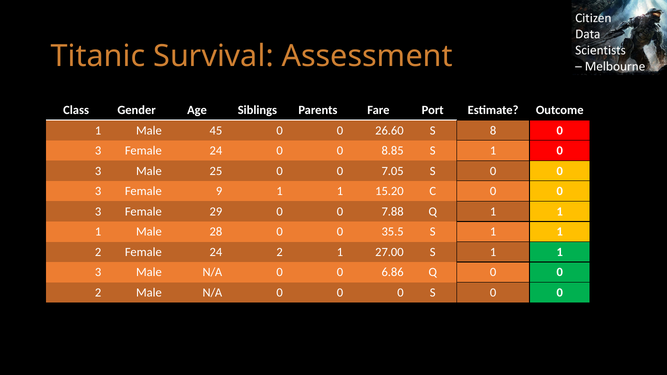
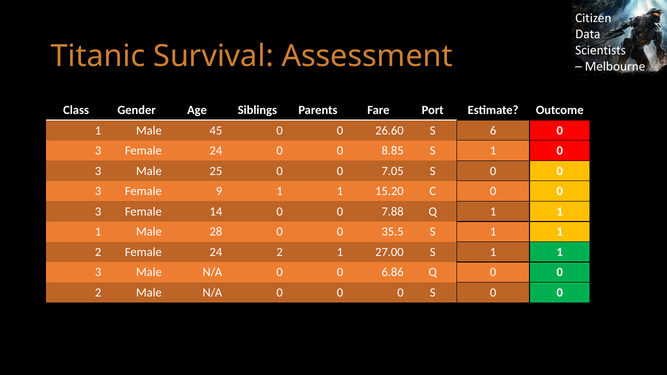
8: 8 -> 6 (493, 130)
29: 29 -> 14 (216, 212)
